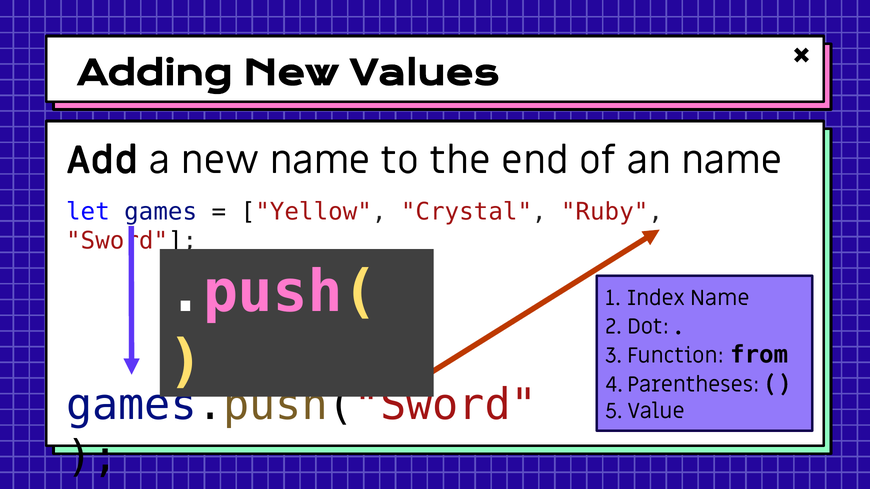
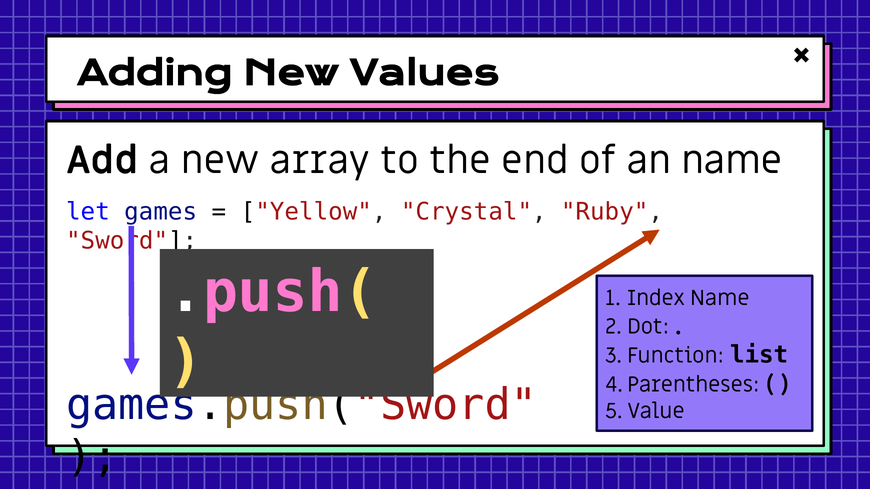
new name: name -> array (320, 161)
from: from -> list (759, 355)
